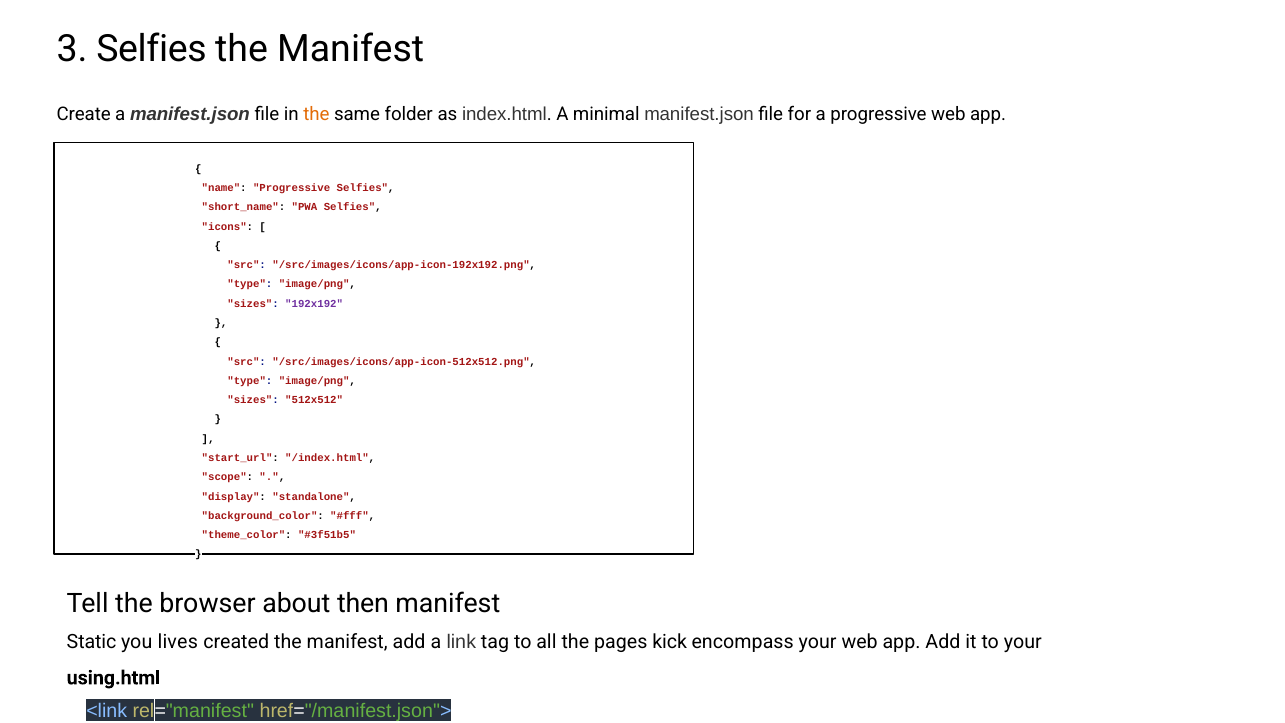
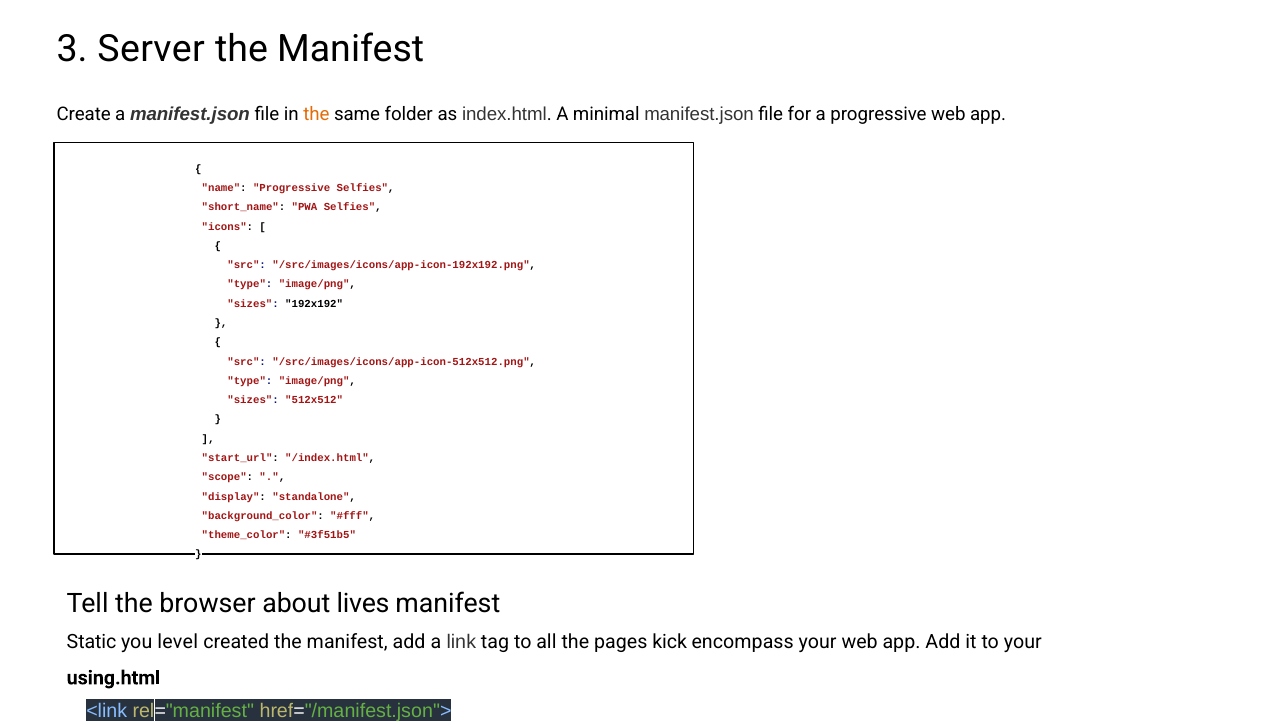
3 Selfies: Selfies -> Server (151, 49)
192x192 colour: purple -> black (314, 304)
then: then -> lives (363, 603)
lives: lives -> level (178, 642)
